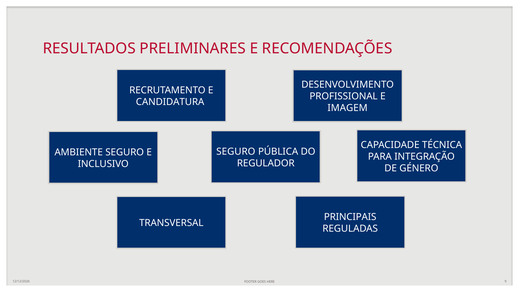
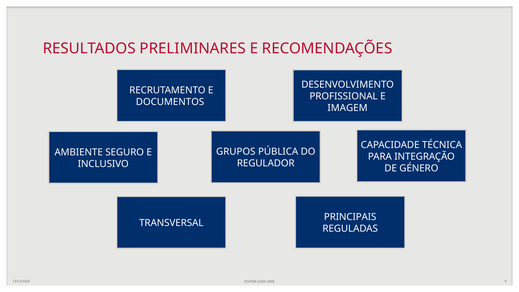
CANDIDATURA: CANDIDATURA -> DOCUMENTOS (170, 102)
SEGURO: SEGURO -> GRUPOS (236, 152)
